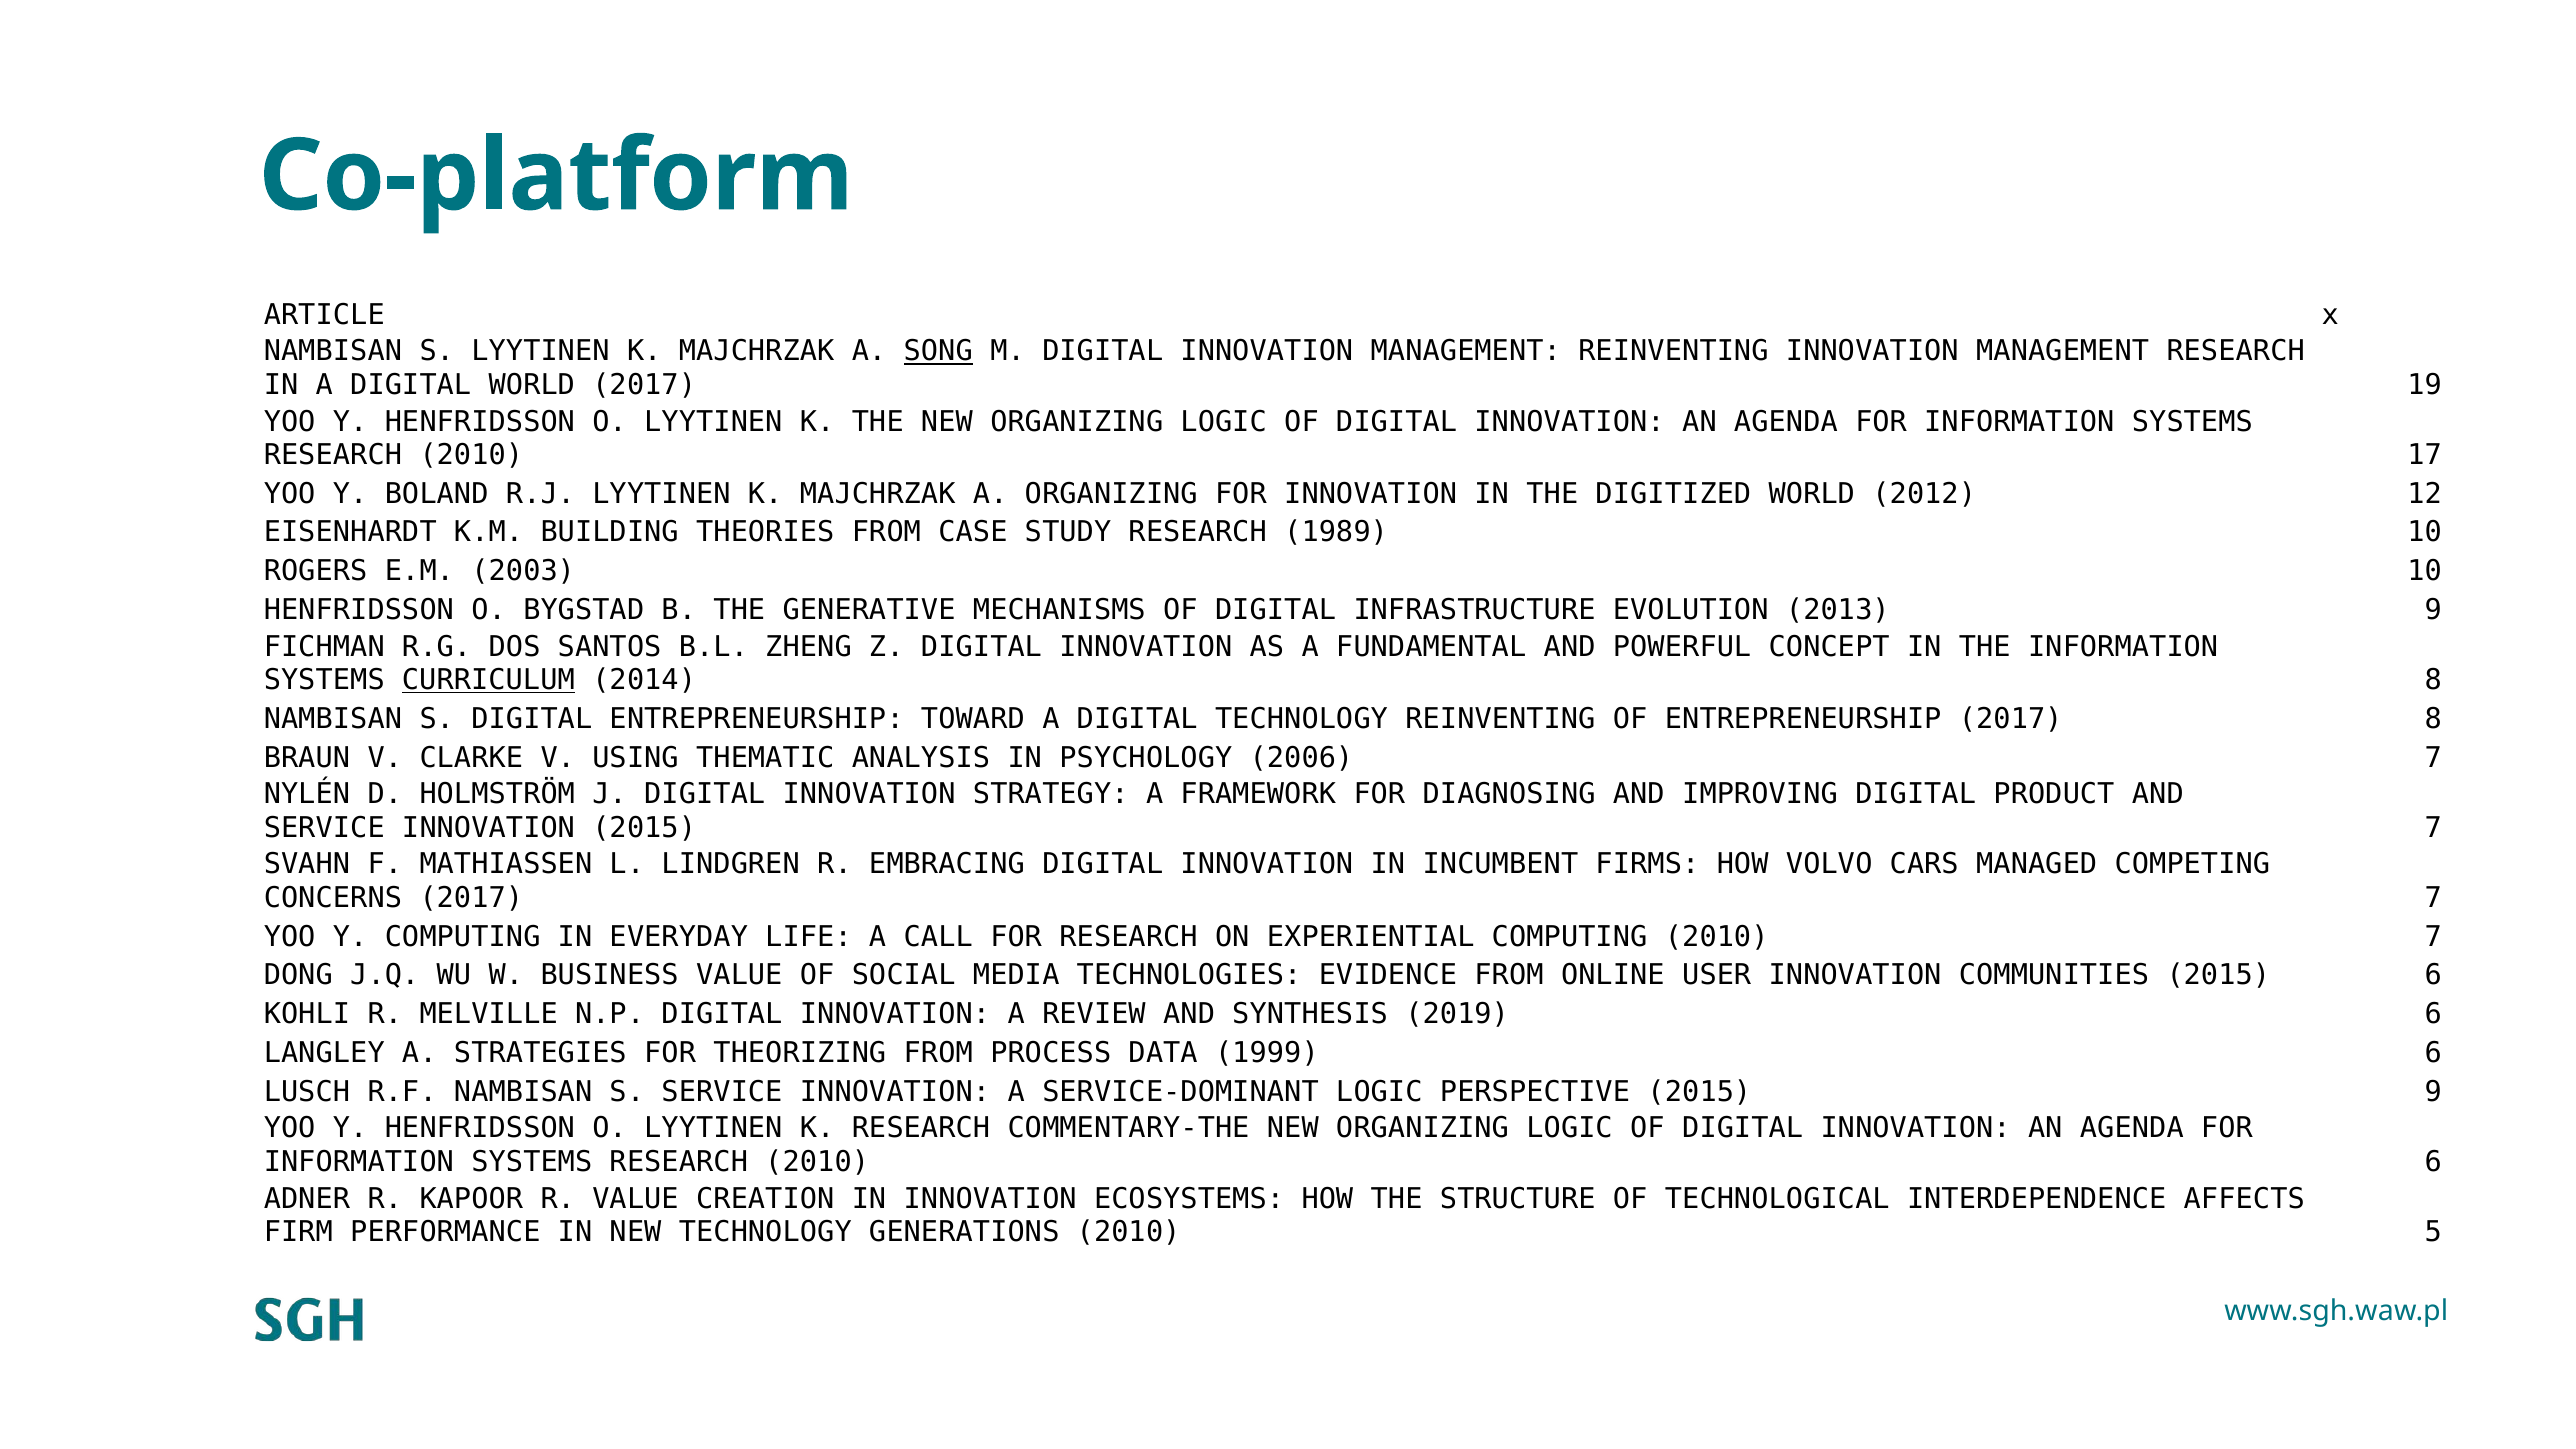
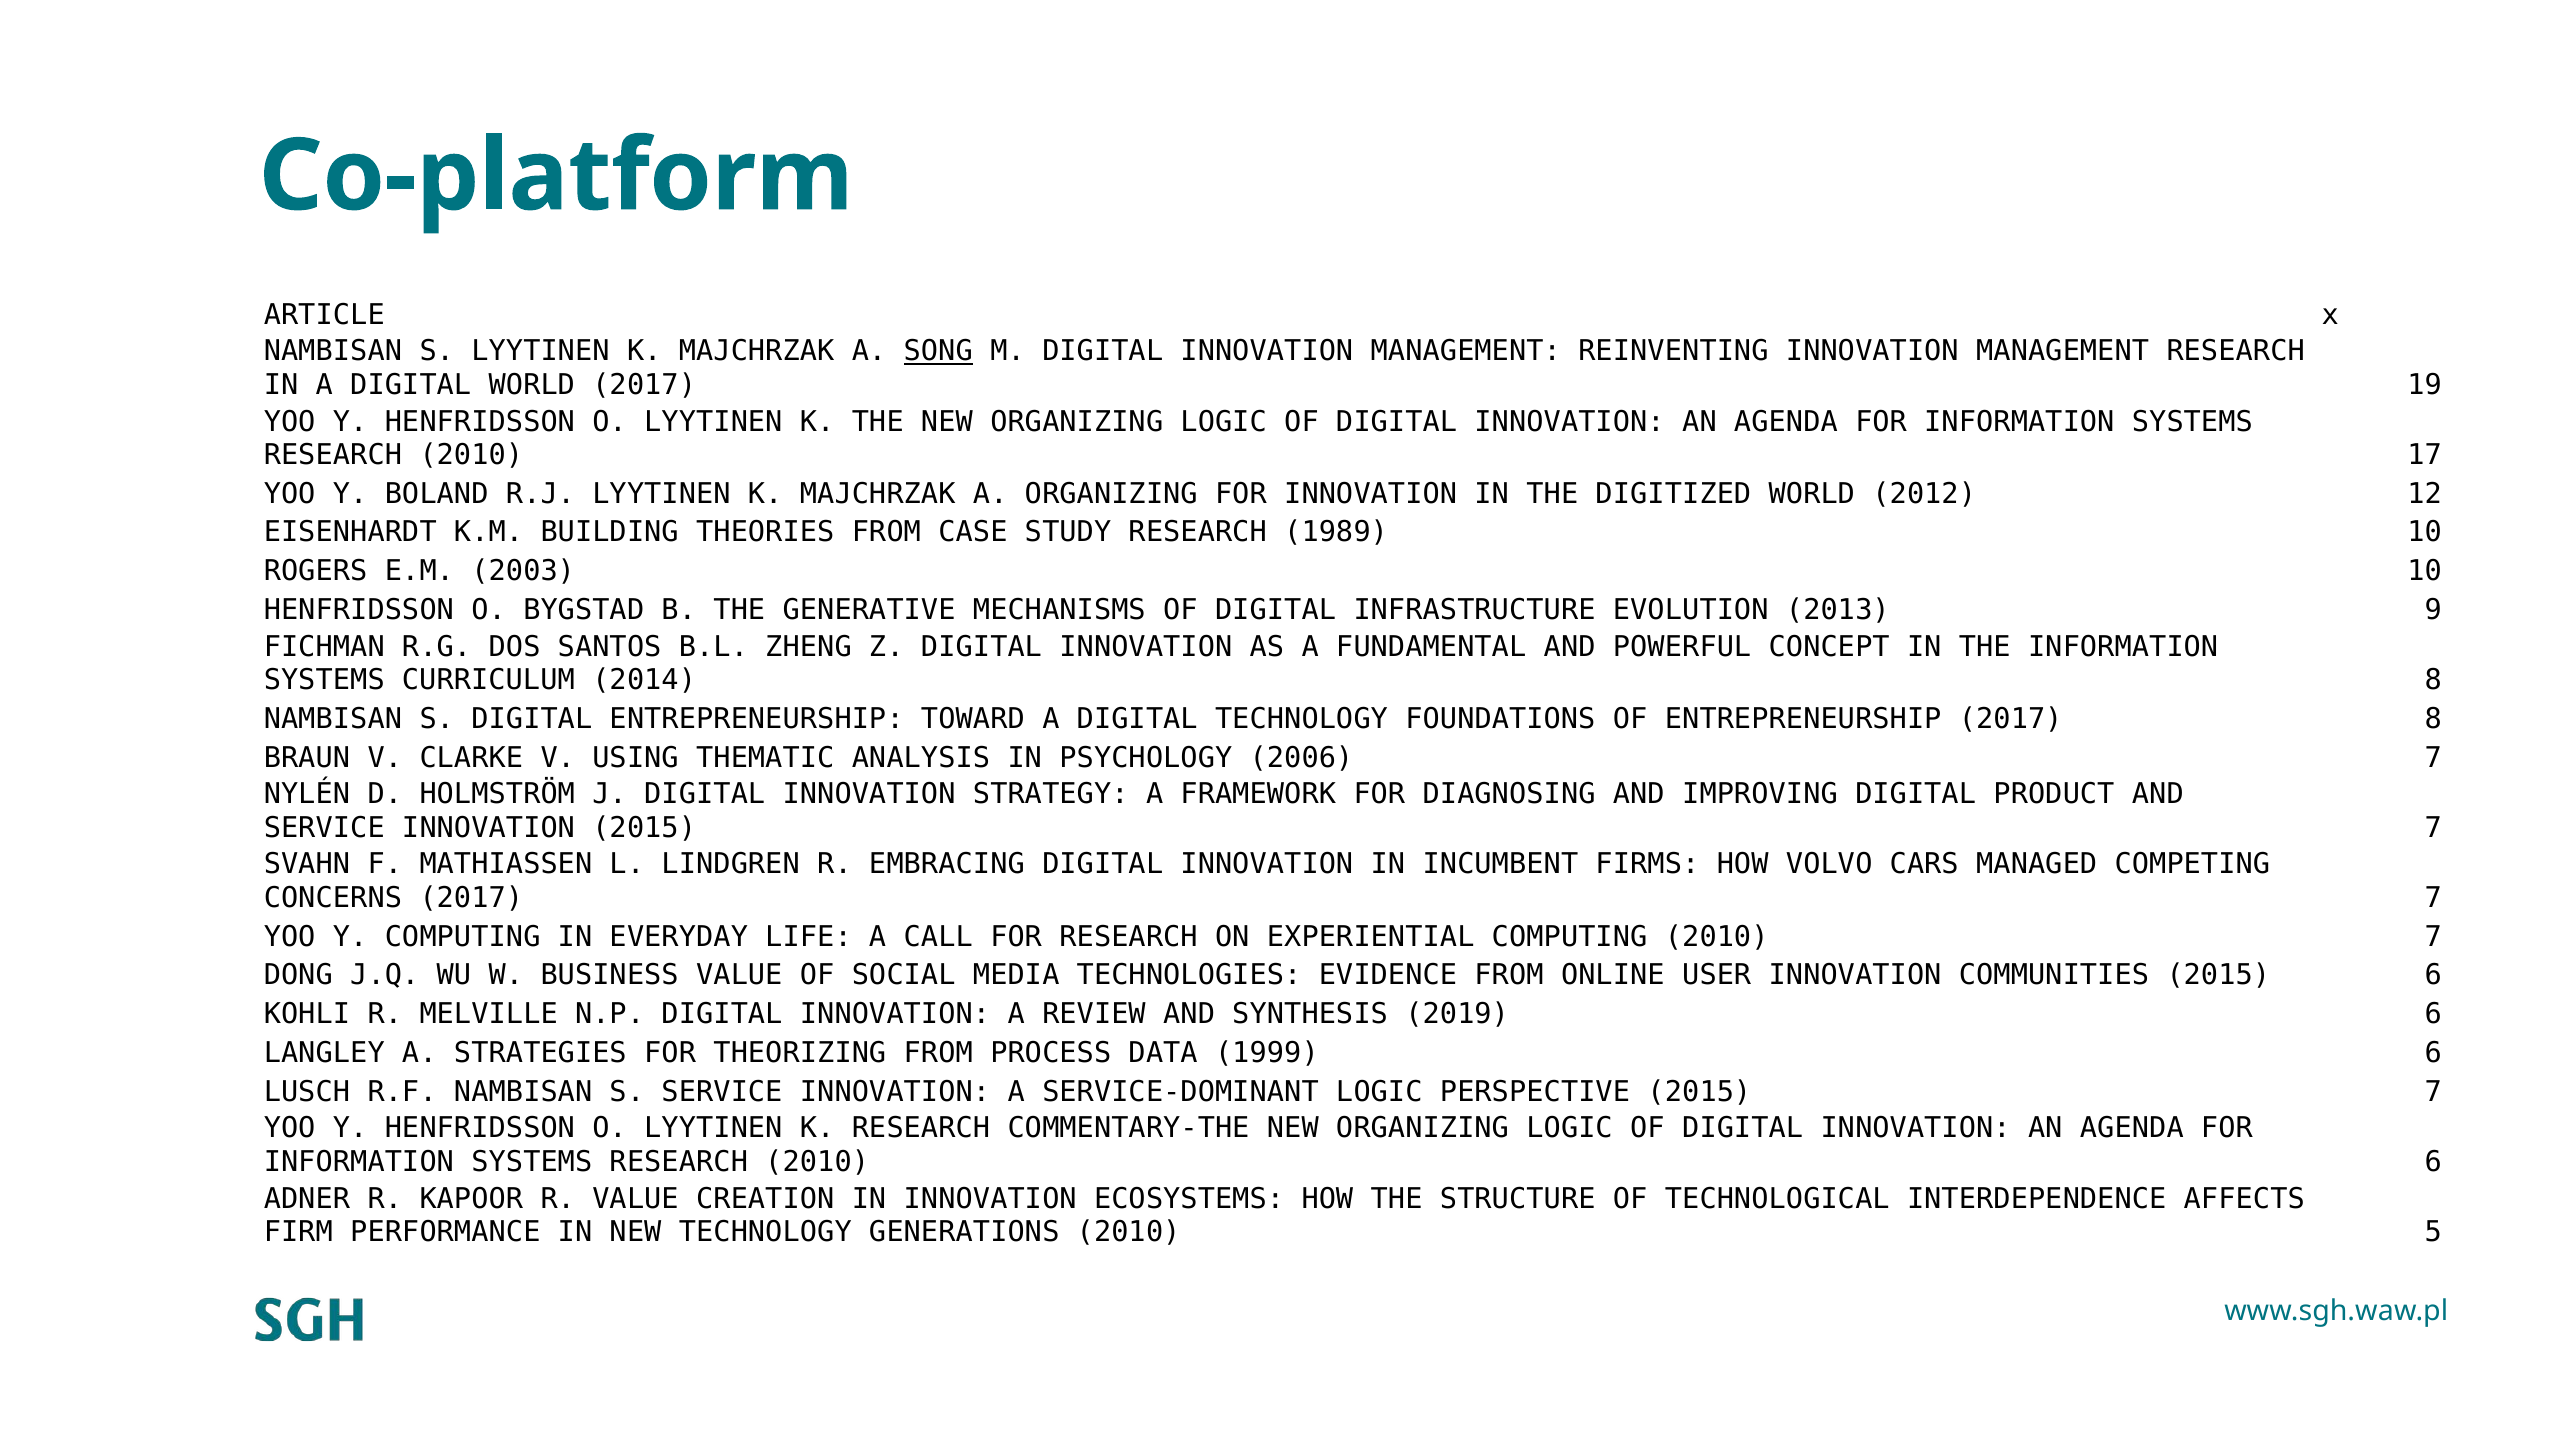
CURRICULUM underline: present -> none (488, 680)
TECHNOLOGY REINVENTING: REINVENTING -> FOUNDATIONS (1500, 719)
PERSPECTIVE 2015 9: 9 -> 7 (2433, 1092)
